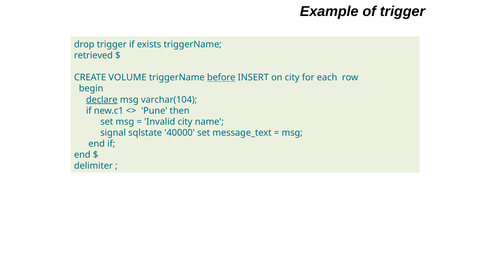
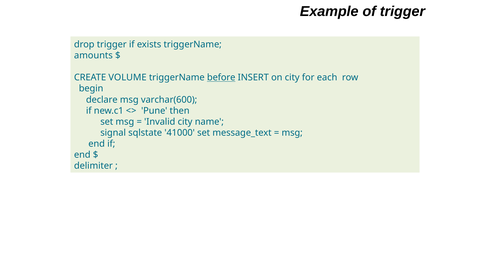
retrieved: retrieved -> amounts (93, 55)
declare underline: present -> none (102, 100)
varchar(104: varchar(104 -> varchar(600 (169, 100)
40000: 40000 -> 41000 (180, 133)
